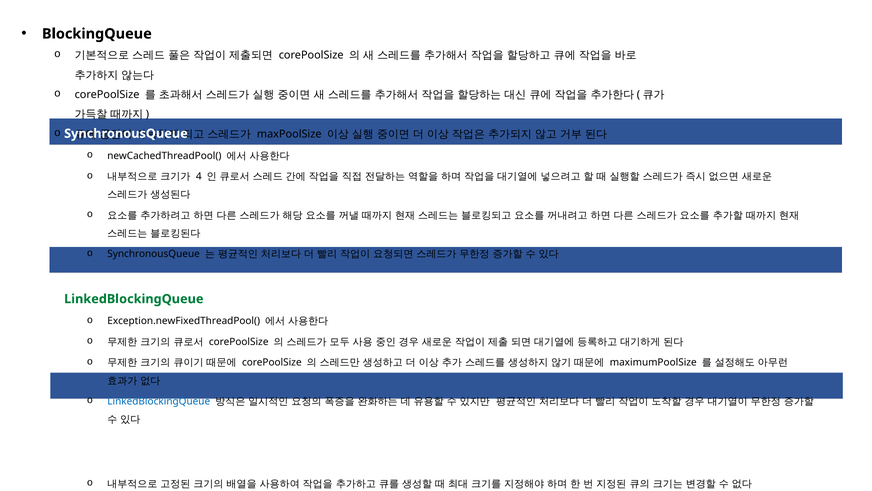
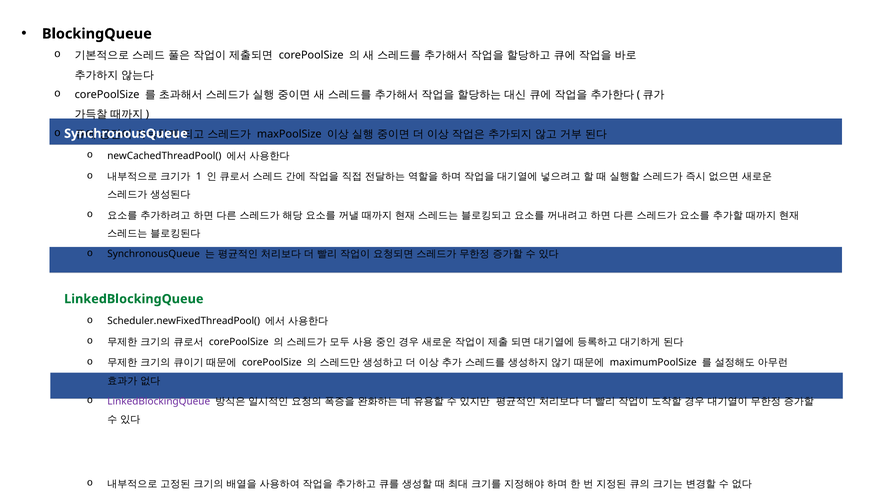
4: 4 -> 1 (199, 176)
Exception.newFixedThreadPool(: Exception.newFixedThreadPool( -> Scheduler.newFixedThreadPool( (184, 321)
LinkedBlockingQueue colour: blue -> purple (159, 401)
